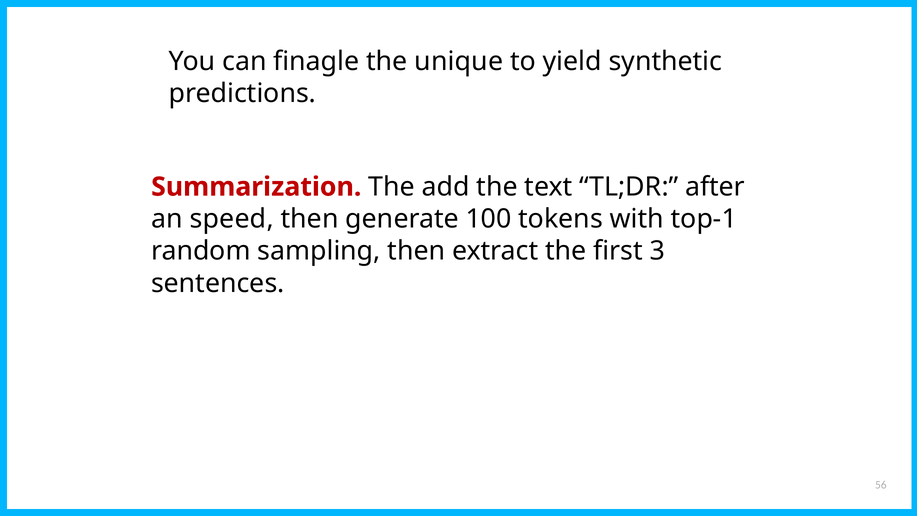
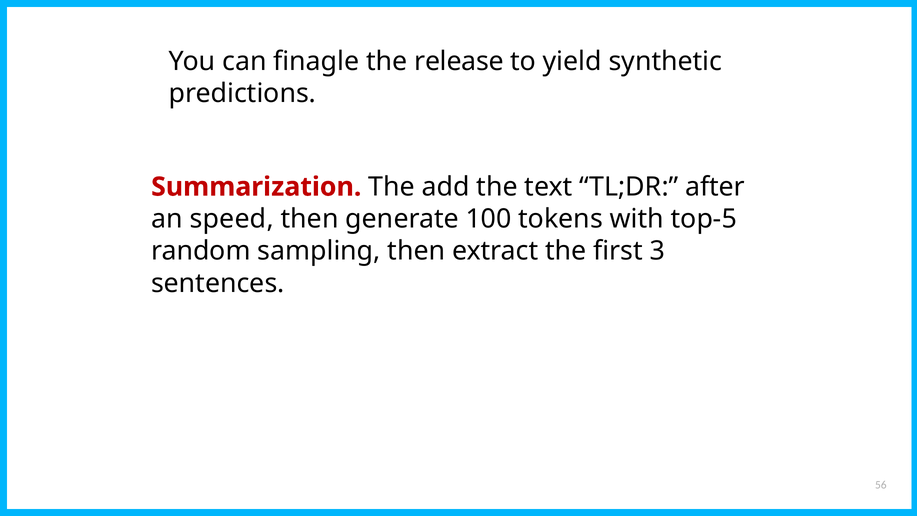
unique: unique -> release (459, 62)
top-1: top-1 -> top-5 (704, 219)
